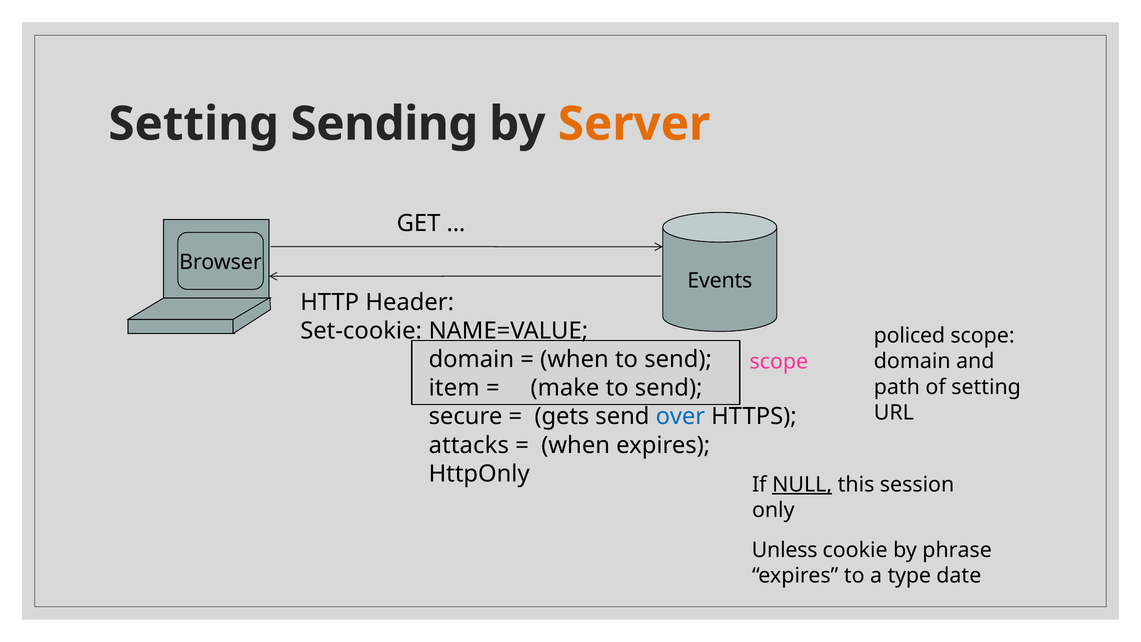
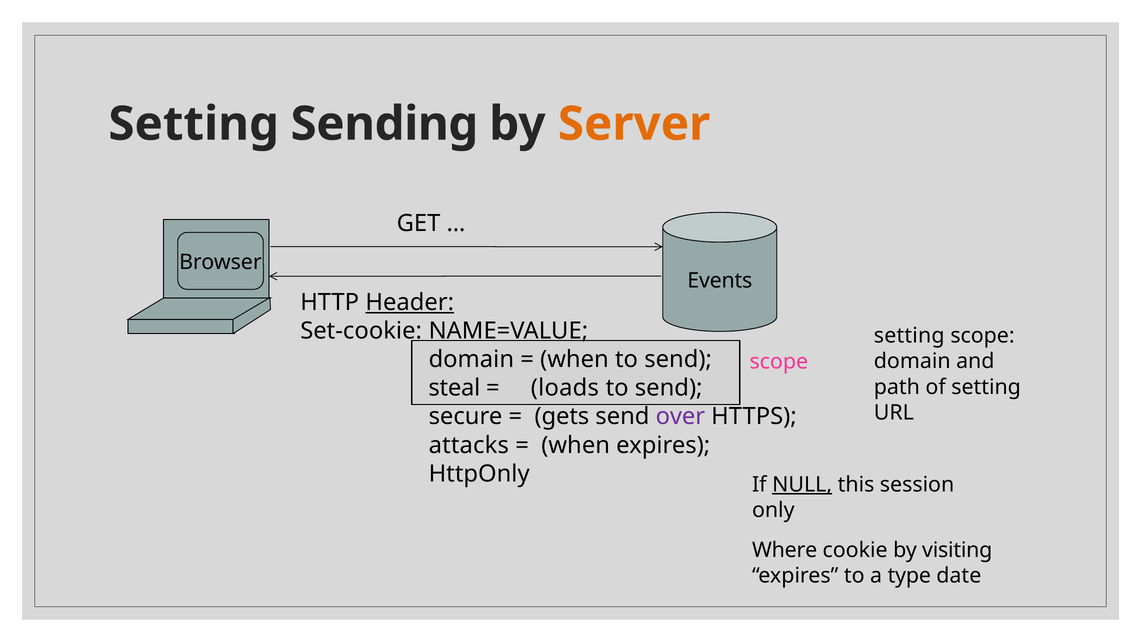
Header underline: none -> present (410, 302)
policed: policed -> setting (909, 336)
item: item -> steal (454, 388)
make: make -> loads (565, 388)
over colour: blue -> purple (680, 416)
Unless: Unless -> Where (785, 550)
phrase: phrase -> visiting (957, 550)
